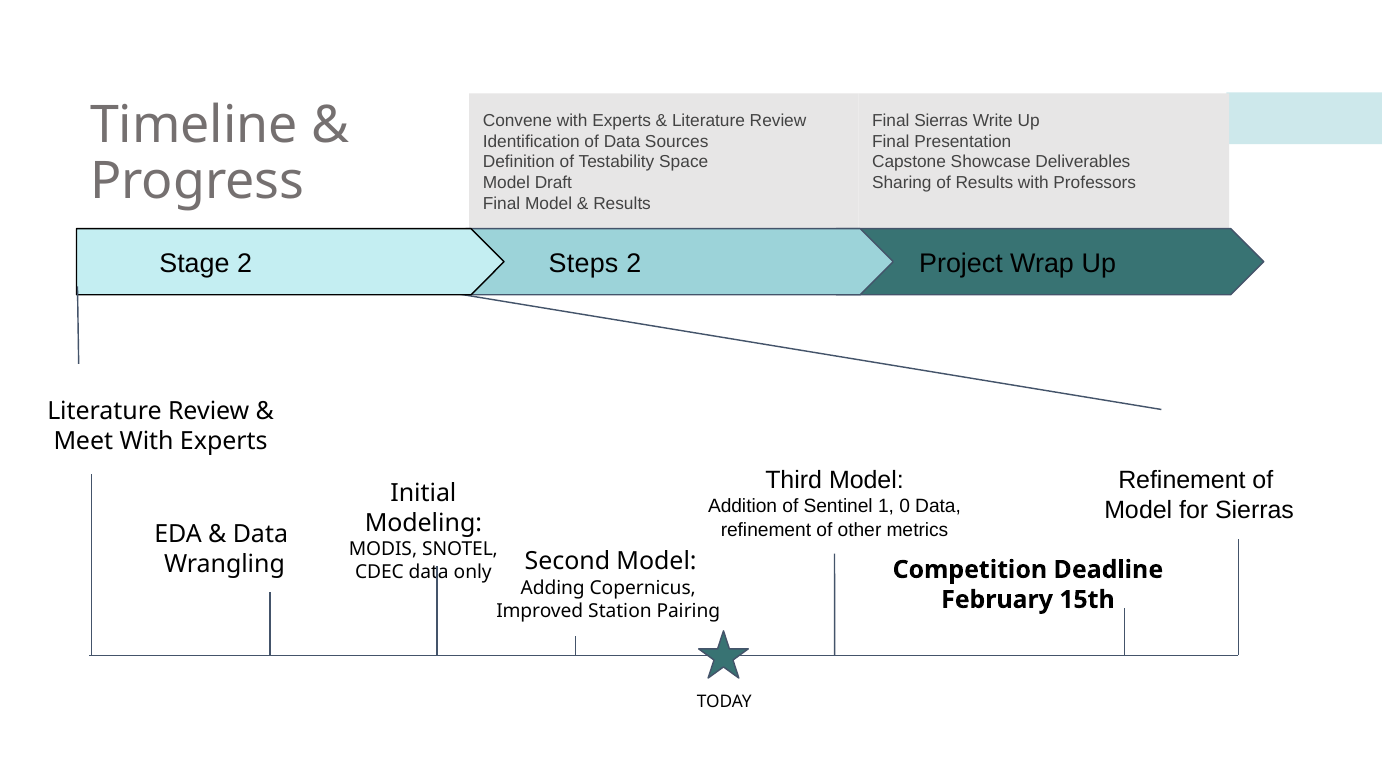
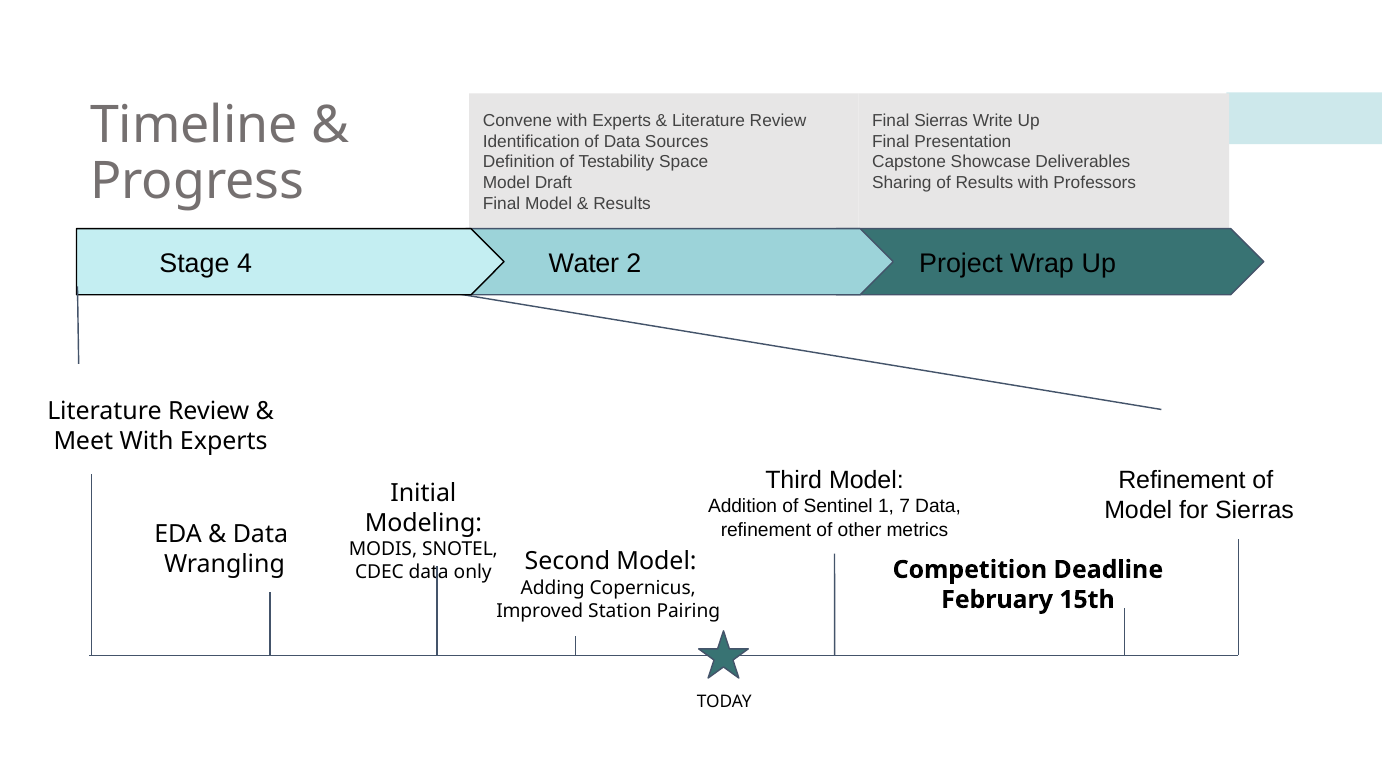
Stage 2: 2 -> 4 (245, 263)
Steps: Steps -> Water (584, 263)
0: 0 -> 7 (905, 506)
